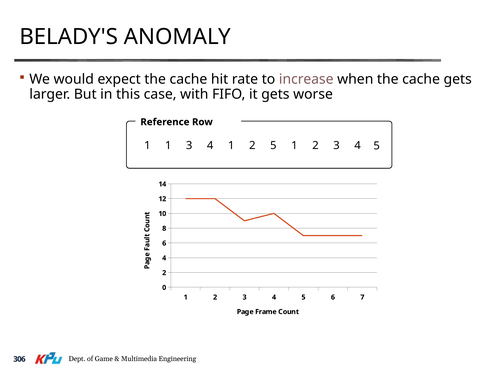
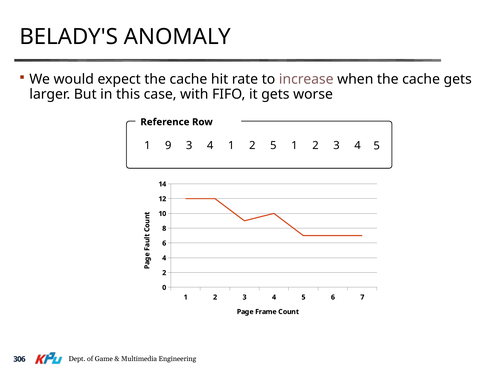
1 1: 1 -> 9 (168, 146)
